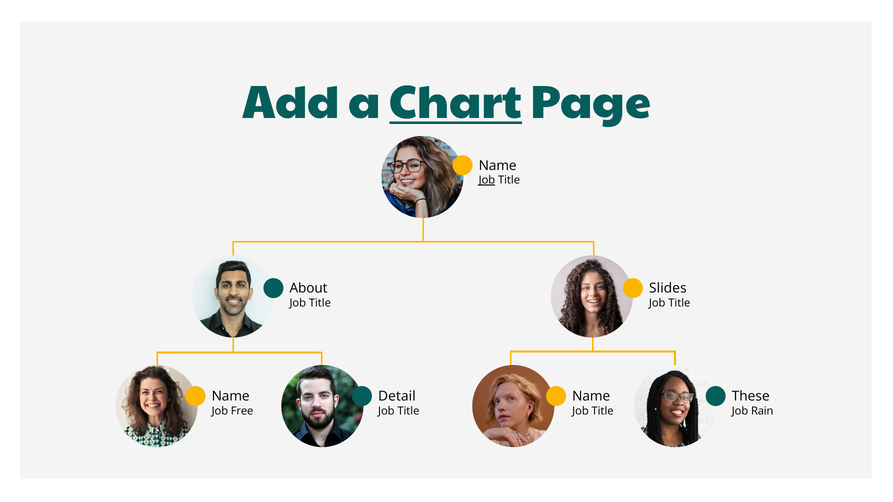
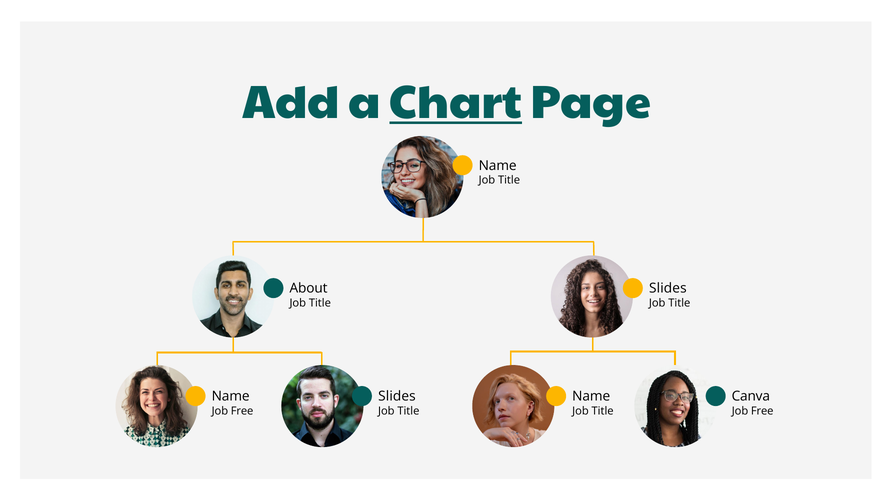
Job underline: present -> none (487, 180)
Detail: Detail -> Slides (397, 397)
These: These -> Canva (751, 397)
Rain: Rain -> Free (762, 411)
